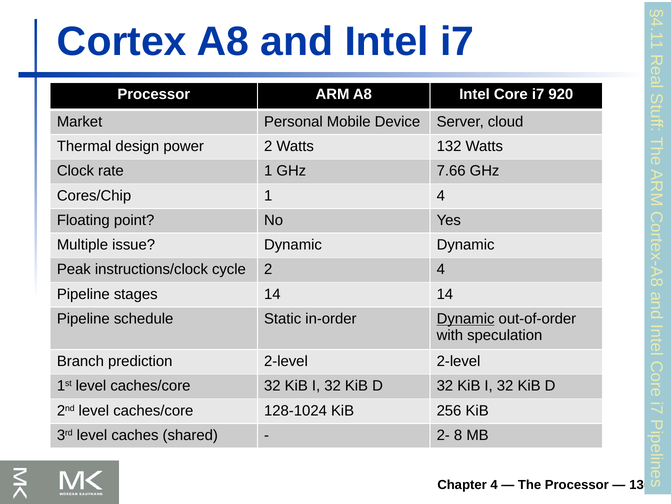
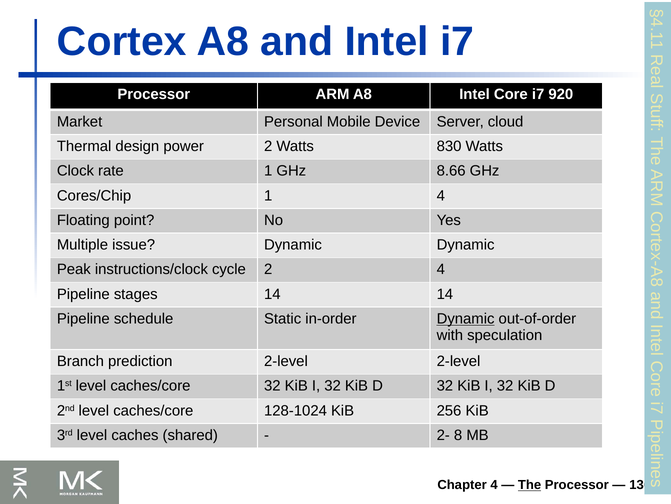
132: 132 -> 830 (449, 146)
7.66: 7.66 -> 8.66 (451, 171)
The underline: none -> present (530, 484)
